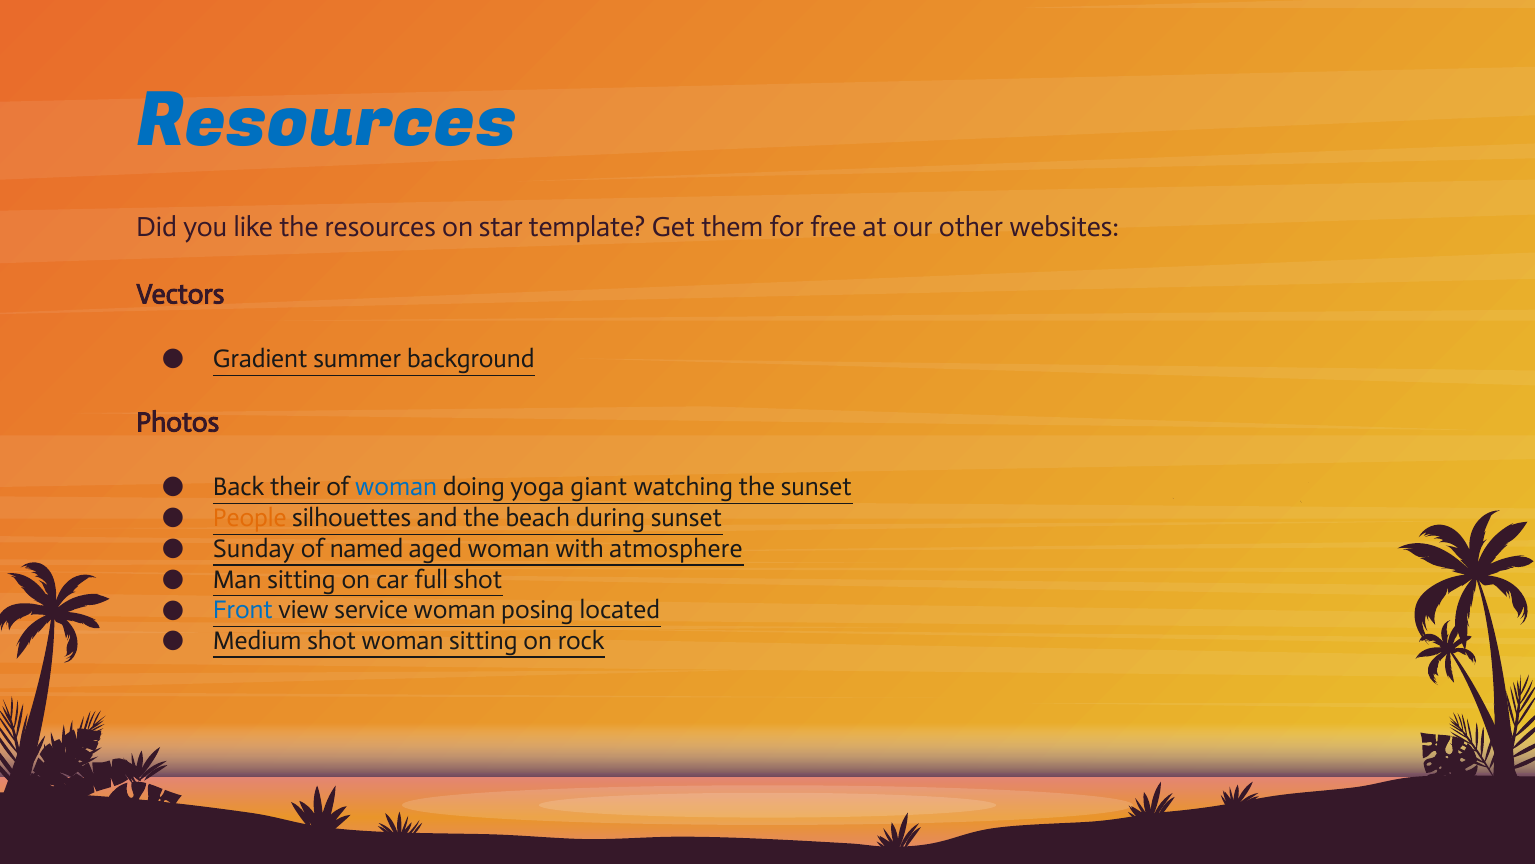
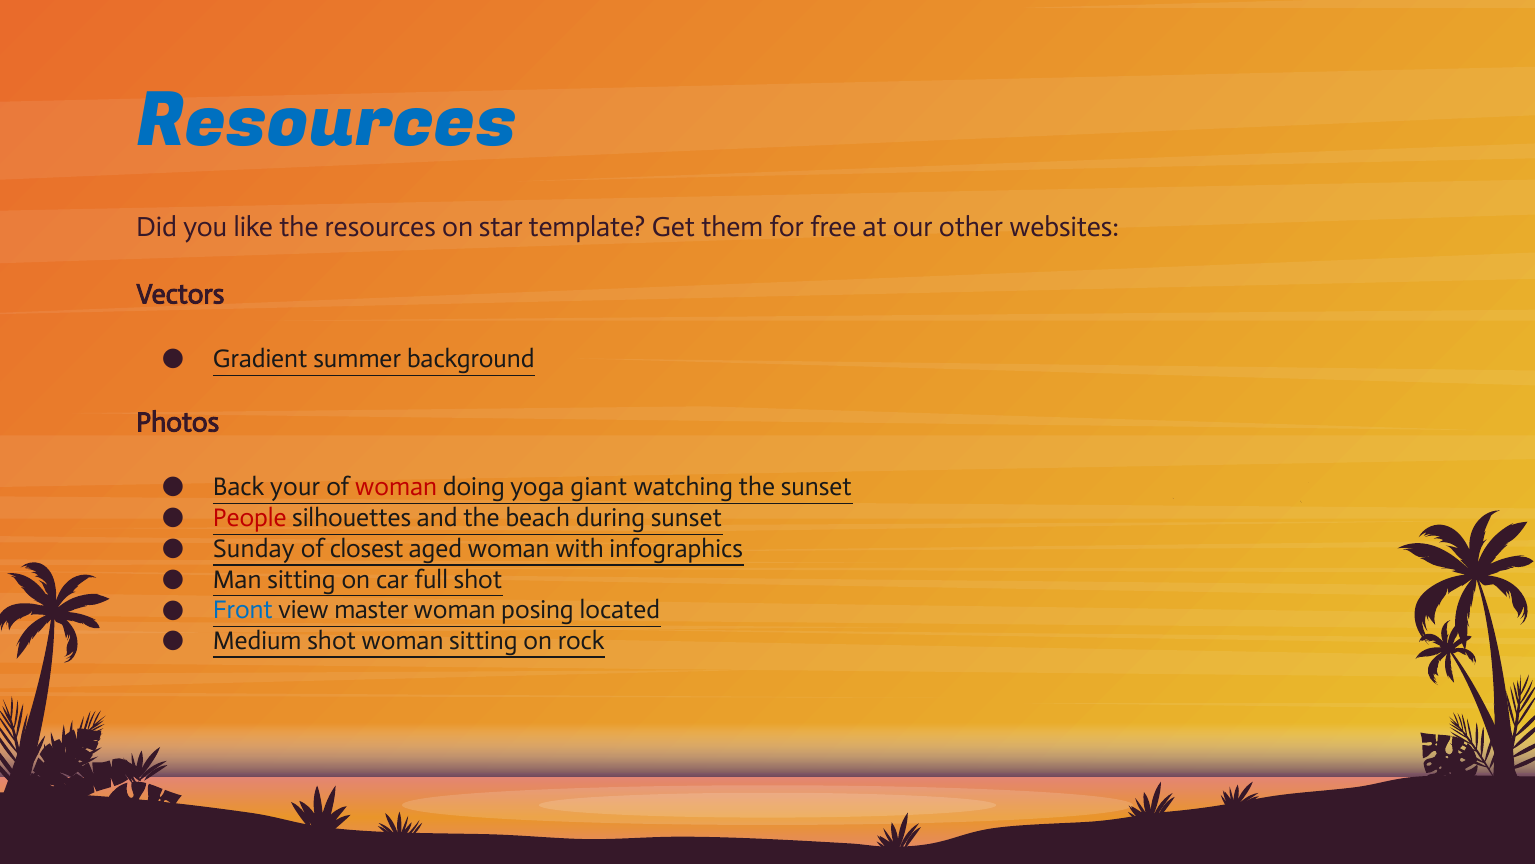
their: their -> your (295, 487)
woman colour: blue -> red (396, 487)
People colour: orange -> red (250, 518)
named: named -> closest (367, 549)
atmosphere: atmosphere -> infographics (676, 549)
service: service -> master (371, 610)
